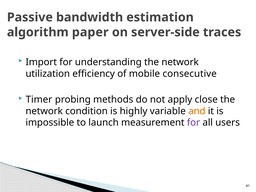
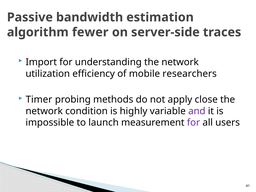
paper: paper -> fewer (90, 32)
consecutive: consecutive -> researchers (190, 74)
and colour: orange -> purple (197, 111)
